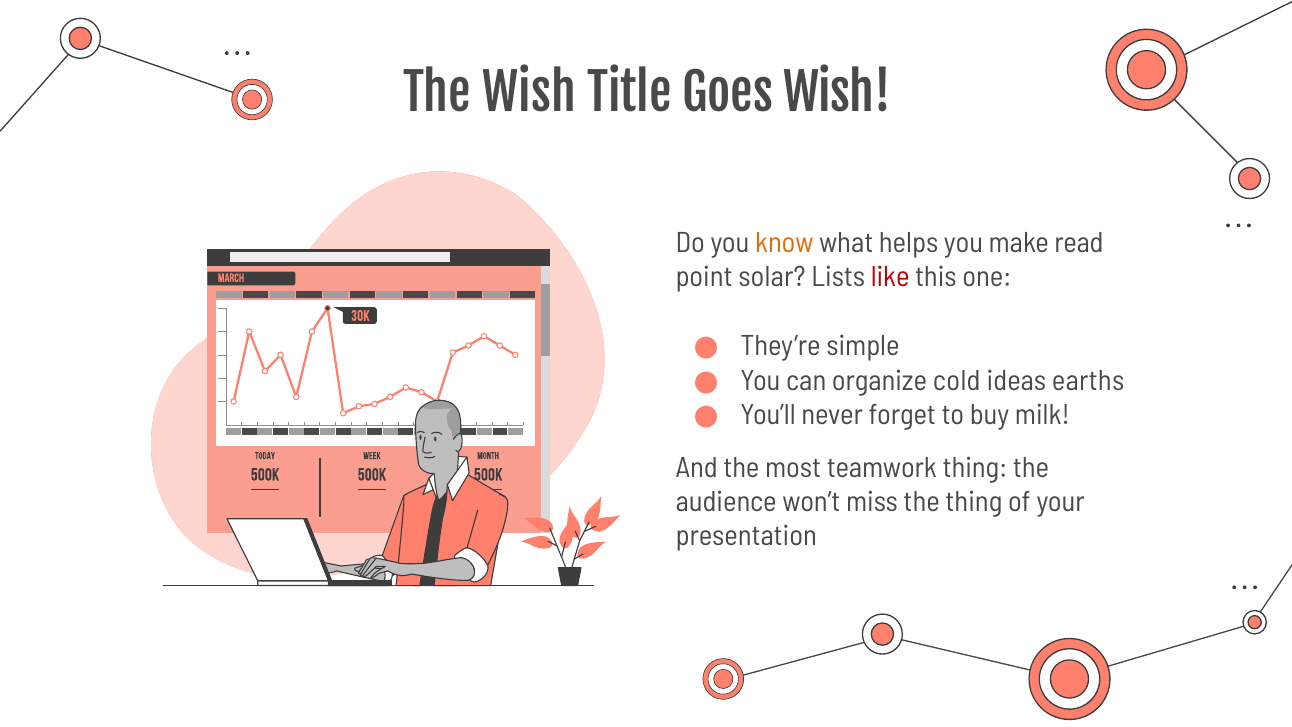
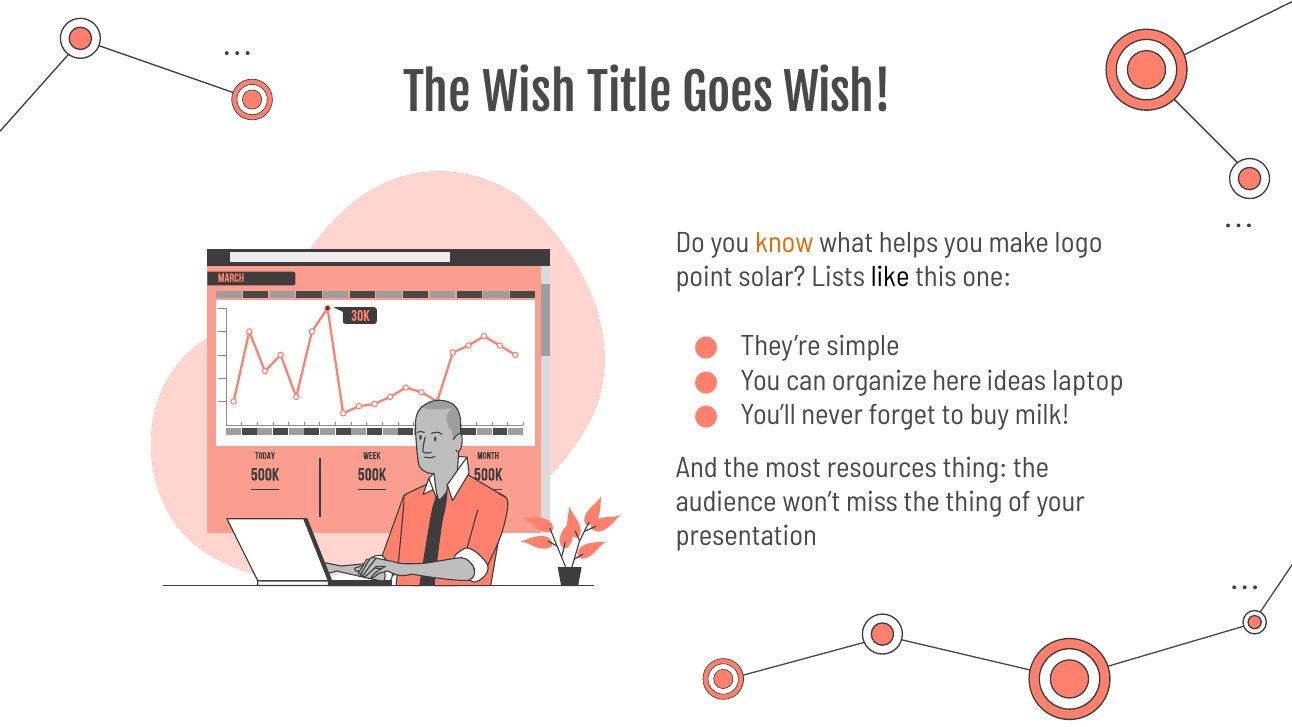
read: read -> logo (1079, 243)
like colour: red -> black (890, 277)
cold: cold -> here (957, 381)
earths: earths -> laptop (1088, 381)
teamwork: teamwork -> resources (882, 467)
